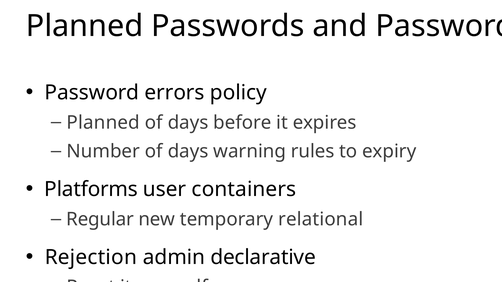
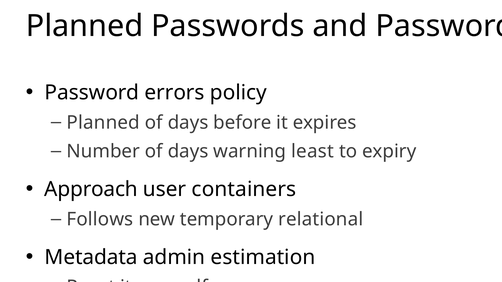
rules: rules -> least (313, 152)
Platforms: Platforms -> Approach (91, 190)
Regular: Regular -> Follows (100, 220)
Rejection: Rejection -> Metadata (91, 257)
declarative: declarative -> estimation (263, 257)
